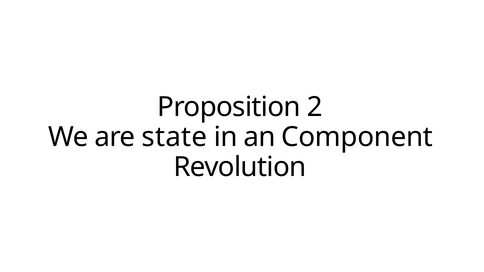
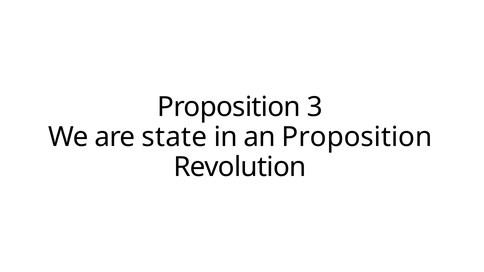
2: 2 -> 3 (315, 107)
an Component: Component -> Proposition (357, 137)
